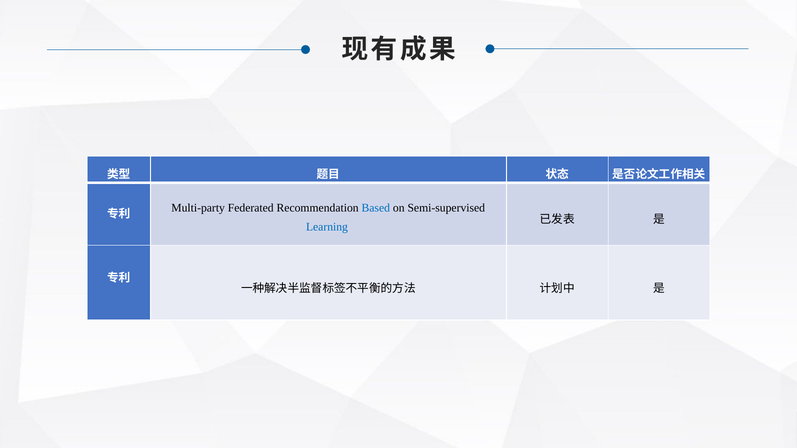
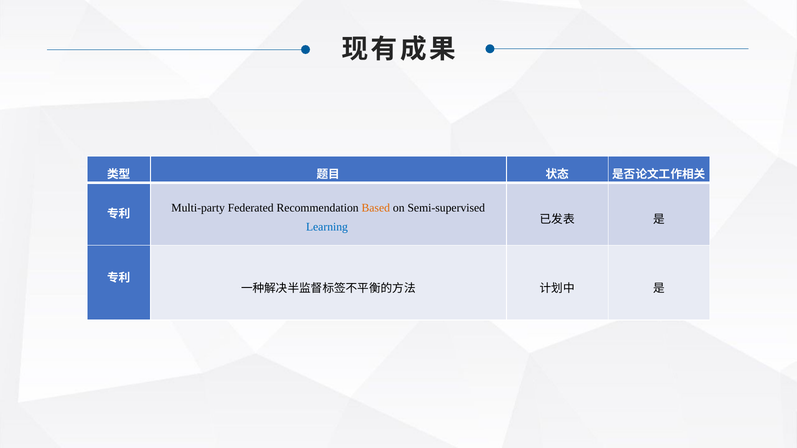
Based colour: blue -> orange (376, 208)
